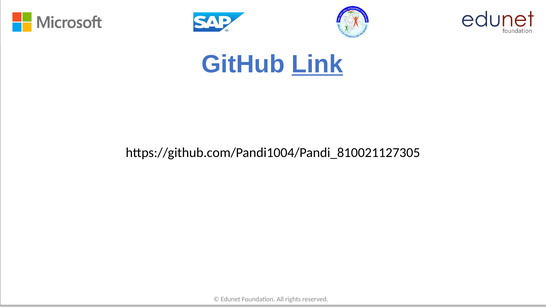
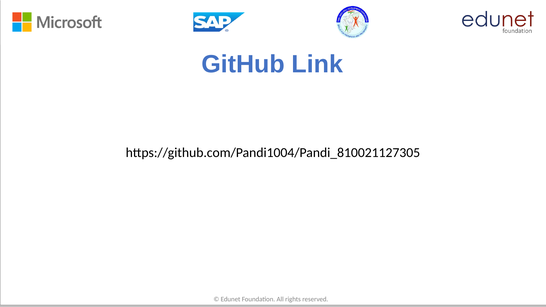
Link underline: present -> none (317, 64)
